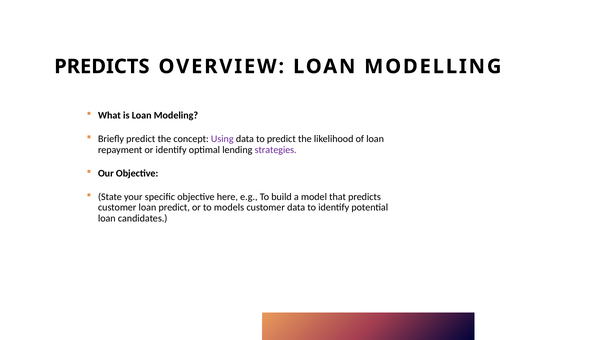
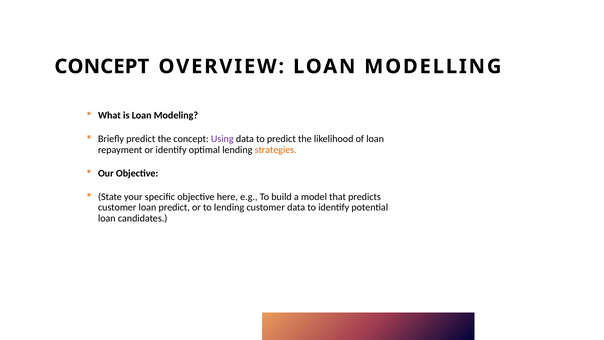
PREDICTS: PREDICTS -> CONCEPT (102, 66)
strategies colour: purple -> orange (276, 150)
to models: models -> lending (229, 207)
